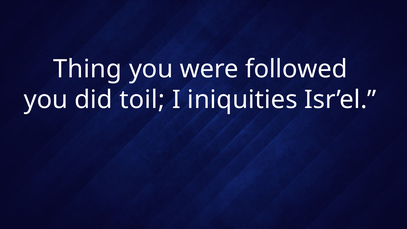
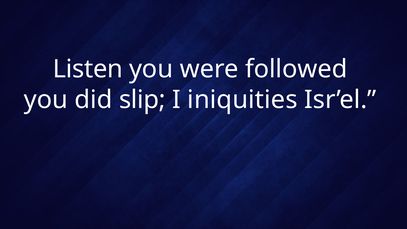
Thing: Thing -> Listen (88, 69)
toil: toil -> slip (142, 100)
